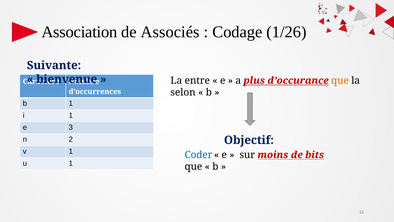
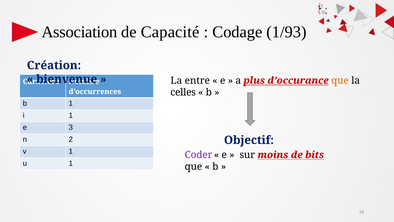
Associés: Associés -> Capacité (170, 32)
1/26: 1/26 -> 1/93 (286, 32)
Suivante: Suivante -> Création (54, 65)
selon: selon -> celles (183, 92)
Coder colour: blue -> purple (198, 155)
